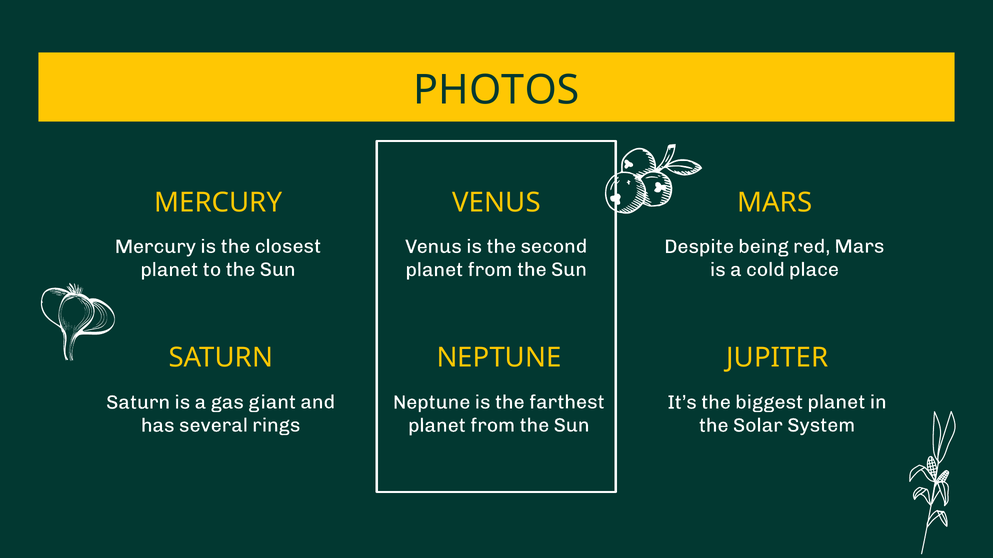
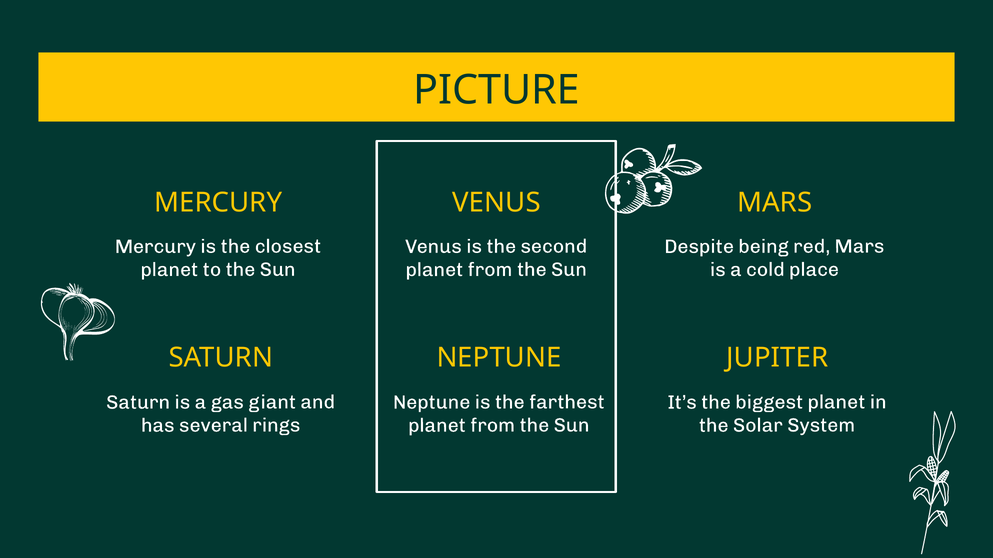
PHOTOS: PHOTOS -> PICTURE (496, 90)
